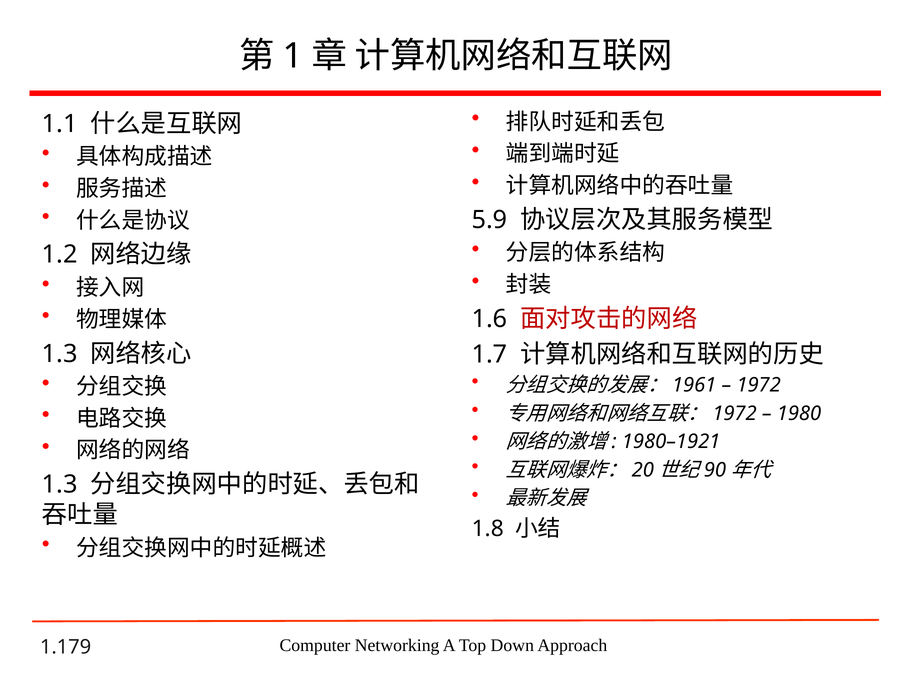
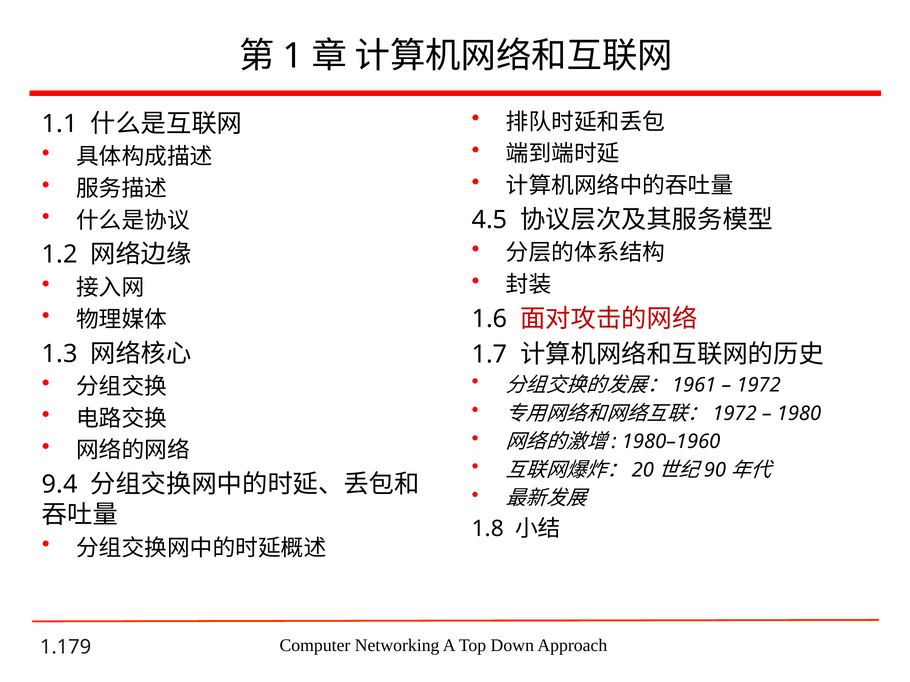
5.9: 5.9 -> 4.5 (490, 220)
1980–1921: 1980–1921 -> 1980–1960 (671, 442)
1.3: 1.3 -> 9.4 (60, 485)
